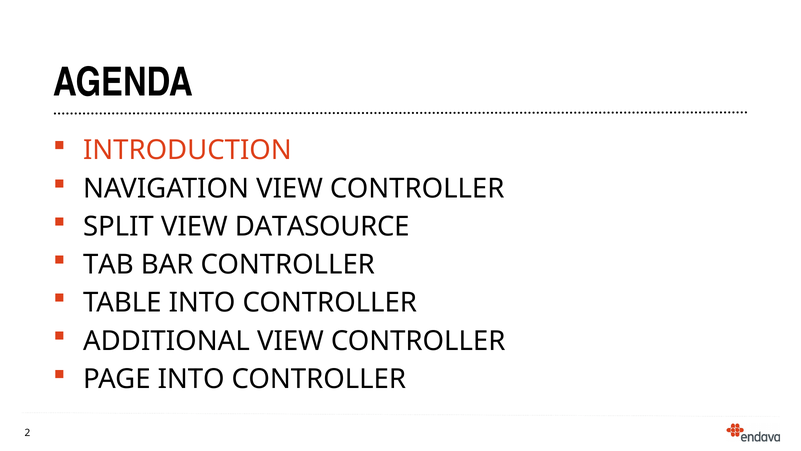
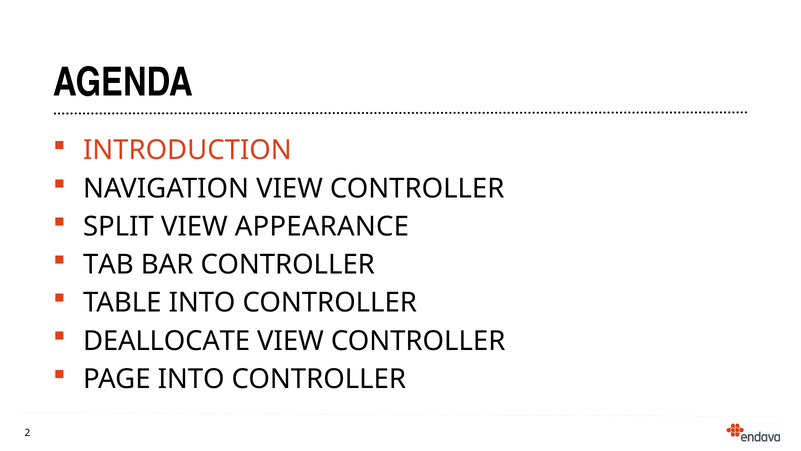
DATASOURCE: DATASOURCE -> APPEARANCE (322, 226)
ADDITIONAL: ADDITIONAL -> DEALLOCATE (167, 341)
